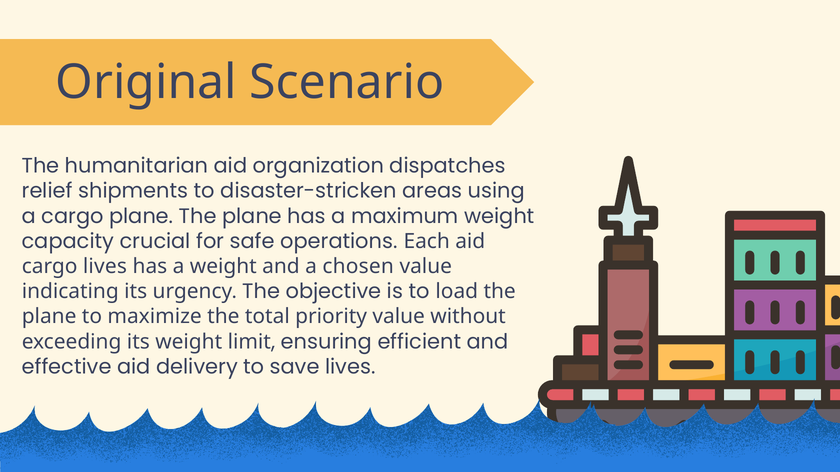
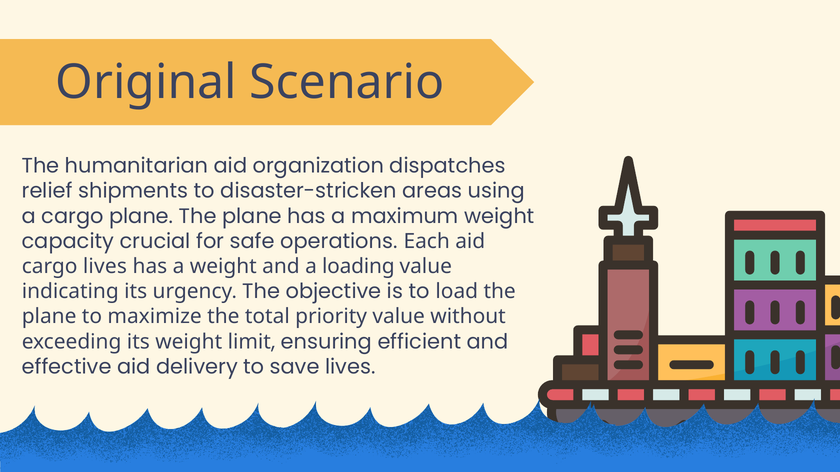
chosen: chosen -> loading (358, 267)
